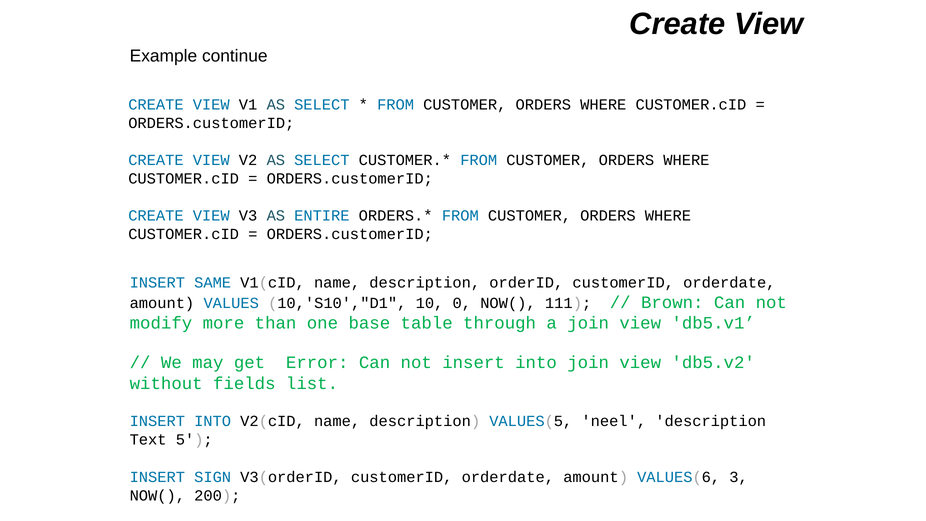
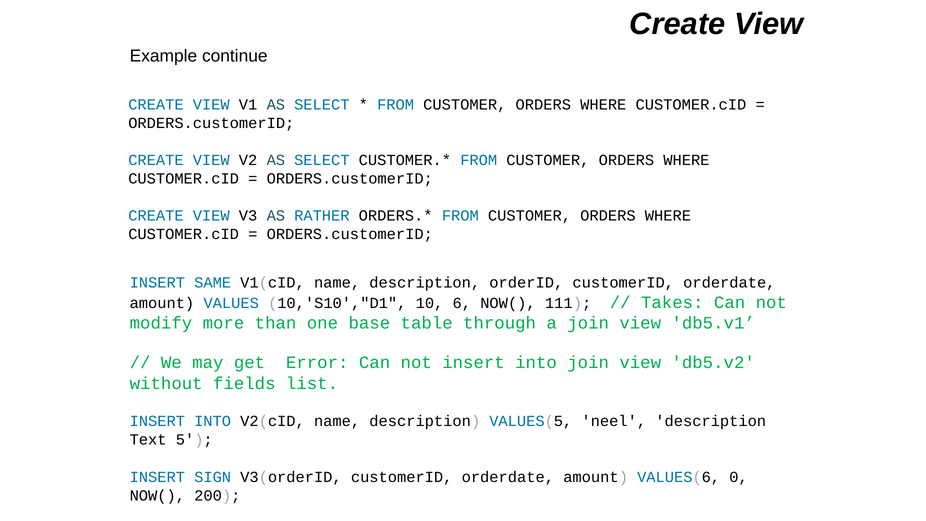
ENTIRE: ENTIRE -> RATHER (322, 216)
0: 0 -> 6 (462, 303)
Brown: Brown -> Takes (672, 302)
3: 3 -> 0 (739, 477)
